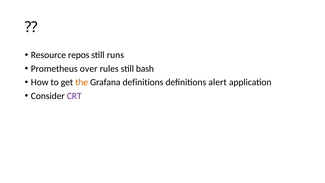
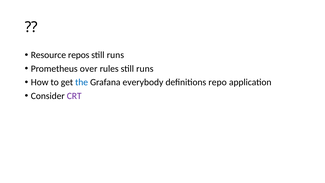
rules still bash: bash -> runs (145, 69)
the colour: orange -> blue (82, 82)
Grafana definitions: definitions -> everybody (143, 82)
alert: alert -> repo (218, 82)
